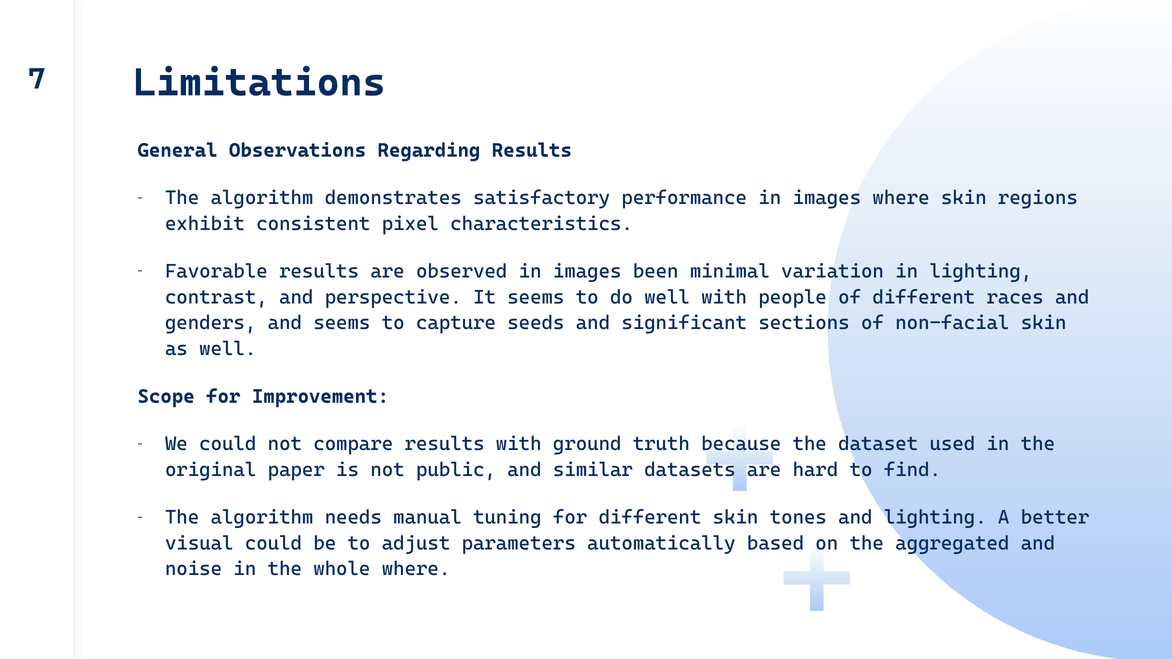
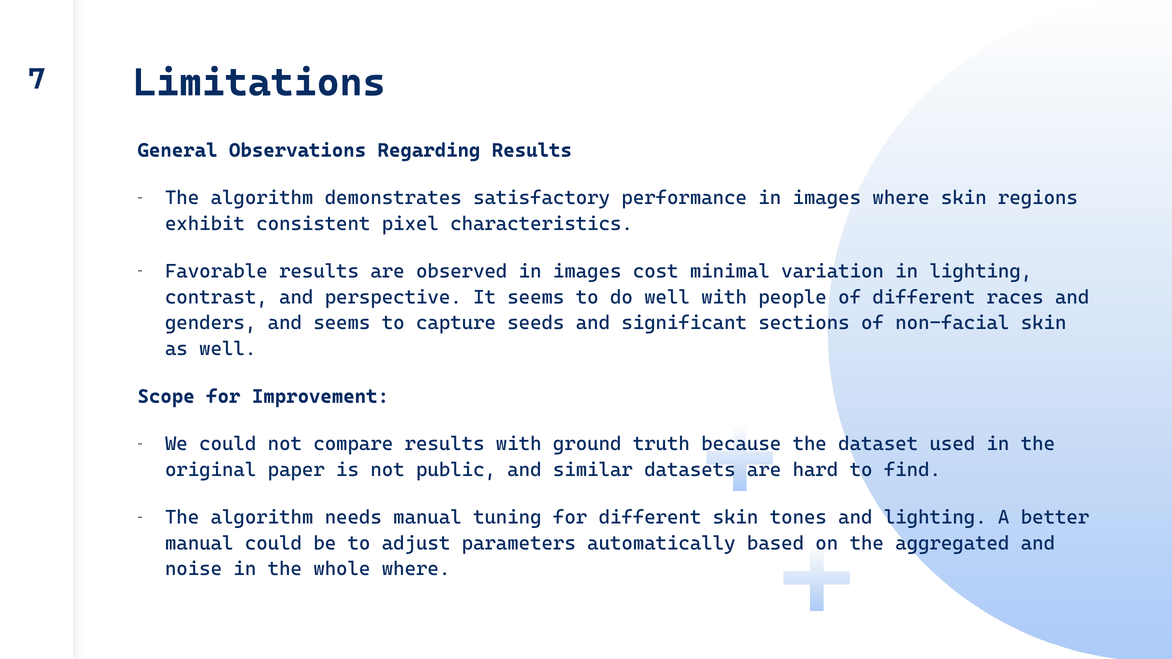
been: been -> cost (656, 272)
visual: visual -> manual (199, 544)
